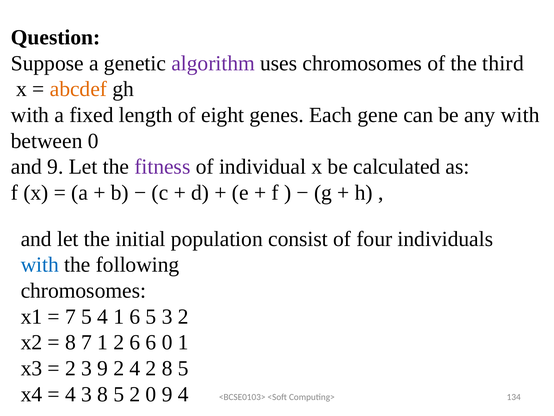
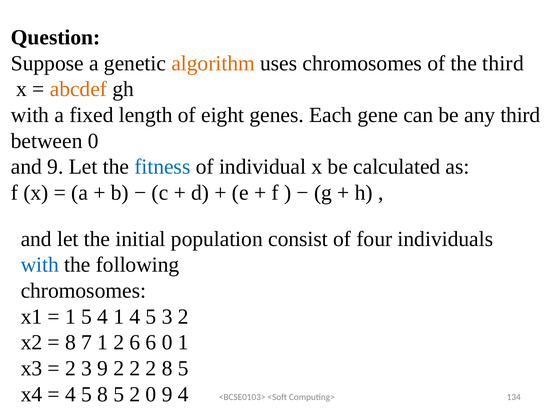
algorithm colour: purple -> orange (213, 63)
any with: with -> third (520, 115)
fitness colour: purple -> blue (162, 167)
7: 7 -> 1 (70, 316)
1 6: 6 -> 4 (135, 316)
9 2 4: 4 -> 2 (135, 368)
3: 3 -> 5 (87, 394)
